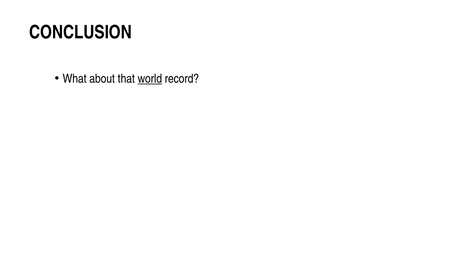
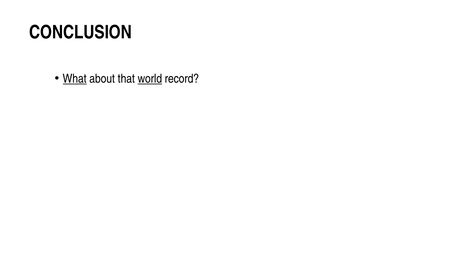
What underline: none -> present (75, 79)
